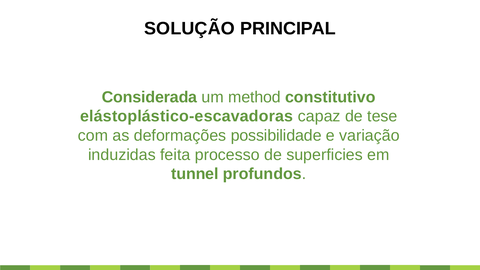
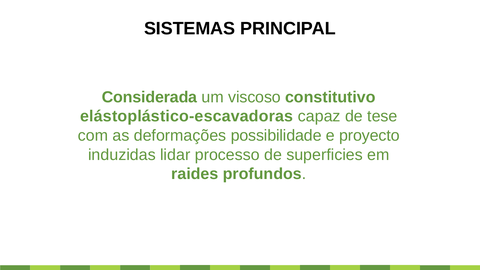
SOLUÇÃO: SOLUÇÃO -> SISTEMAS (190, 29)
method: method -> viscoso (254, 97)
variação: variação -> proyecto (369, 136)
feita: feita -> lidar (175, 155)
tunnel: tunnel -> raides (195, 174)
